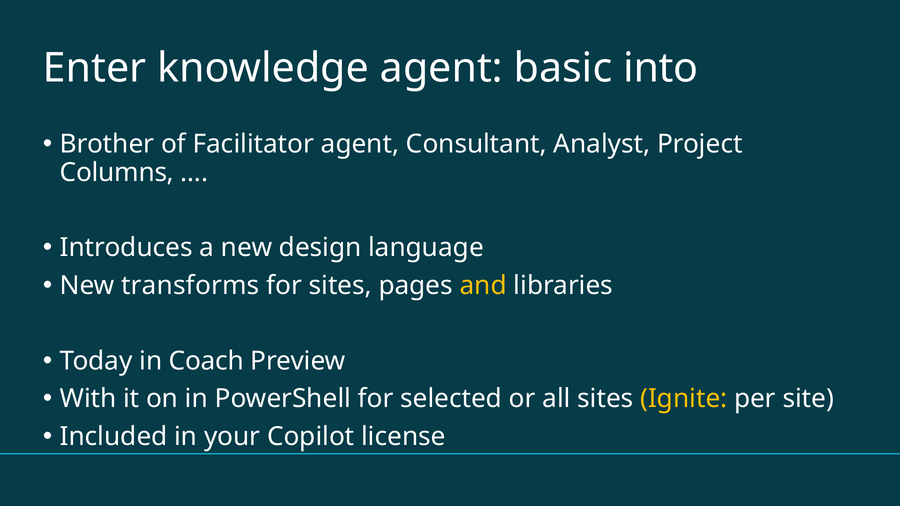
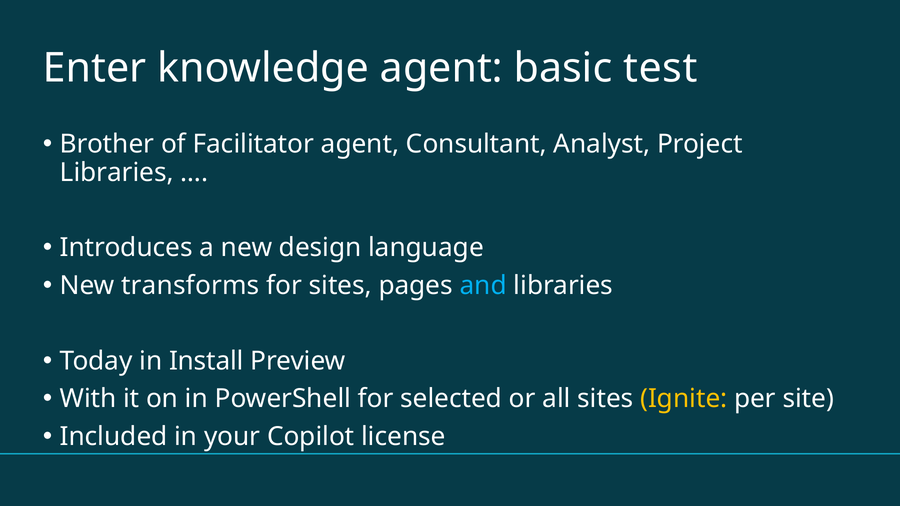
into: into -> test (660, 68)
Columns: Columns -> Libraries (117, 172)
and colour: yellow -> light blue (483, 286)
Coach: Coach -> Install (206, 361)
